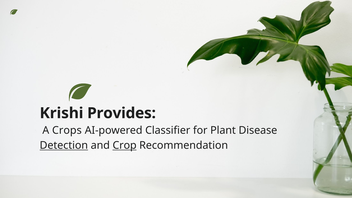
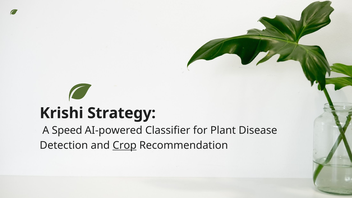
Provides: Provides -> Strategy (122, 113)
Crops: Crops -> Speed (67, 130)
Detection underline: present -> none (64, 145)
